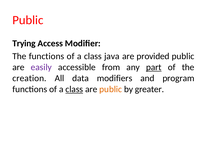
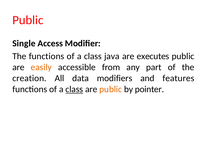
Trying: Trying -> Single (24, 43)
provided: provided -> executes (153, 56)
easily colour: purple -> orange (41, 67)
part underline: present -> none (154, 67)
program: program -> features (178, 78)
greater: greater -> pointer (149, 89)
